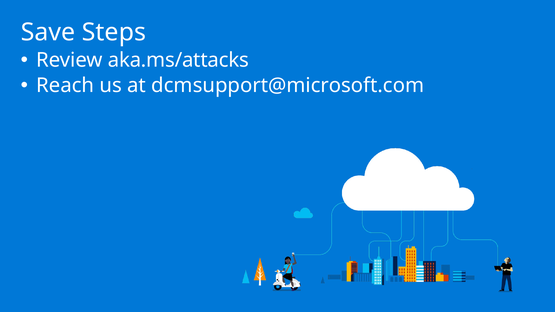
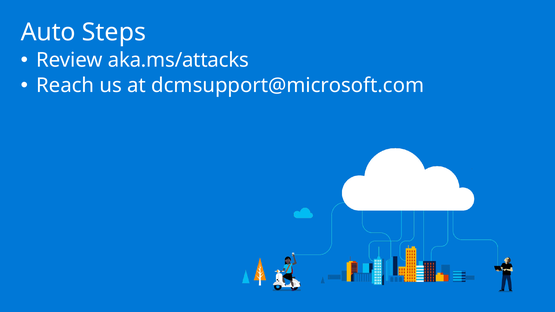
Save: Save -> Auto (48, 32)
